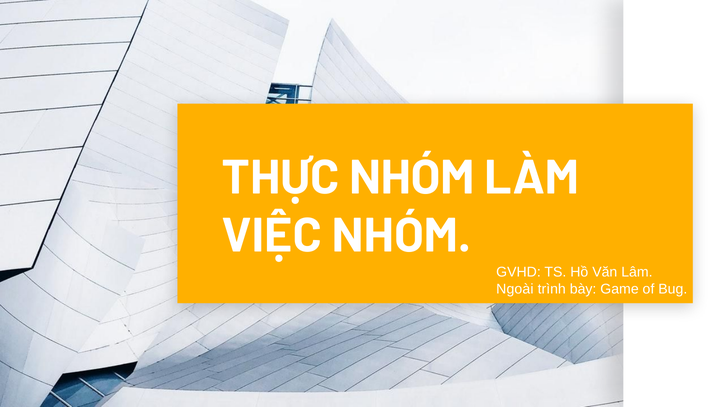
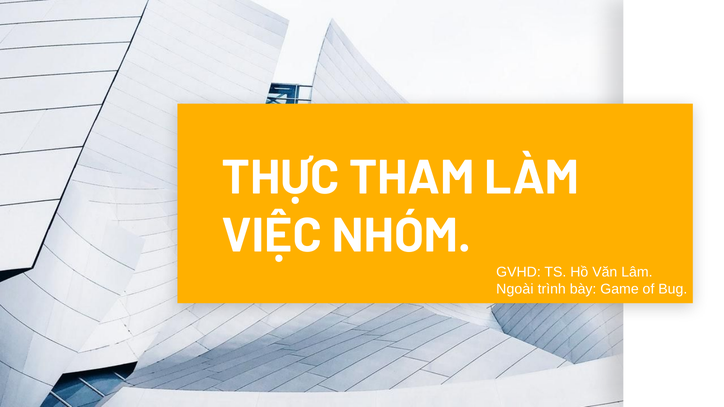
THỰC NHÓM: NHÓM -> THAM (412, 178)
